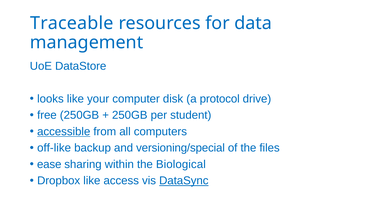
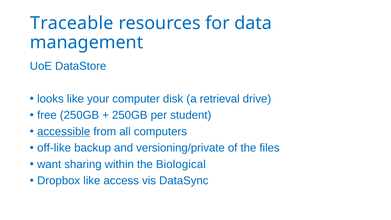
protocol: protocol -> retrieval (220, 99)
versioning/special: versioning/special -> versioning/private (180, 148)
ease: ease -> want (49, 164)
DataSync underline: present -> none (184, 181)
